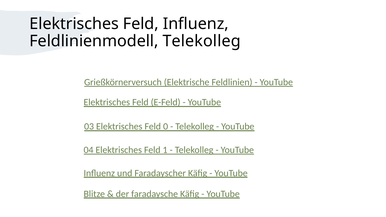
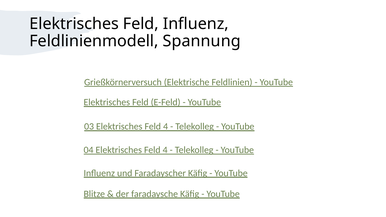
Feldlinienmodell Telekolleg: Telekolleg -> Spannung (202, 41)
03 Elektrisches Feld 0: 0 -> 4 (166, 127)
04 Elektrisches Feld 1: 1 -> 4 (165, 150)
